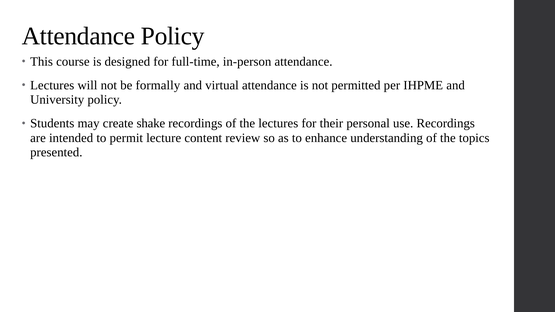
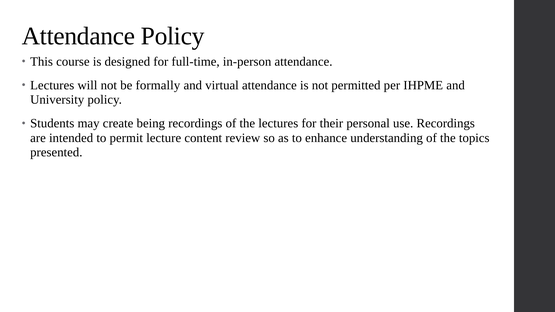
shake: shake -> being (151, 123)
